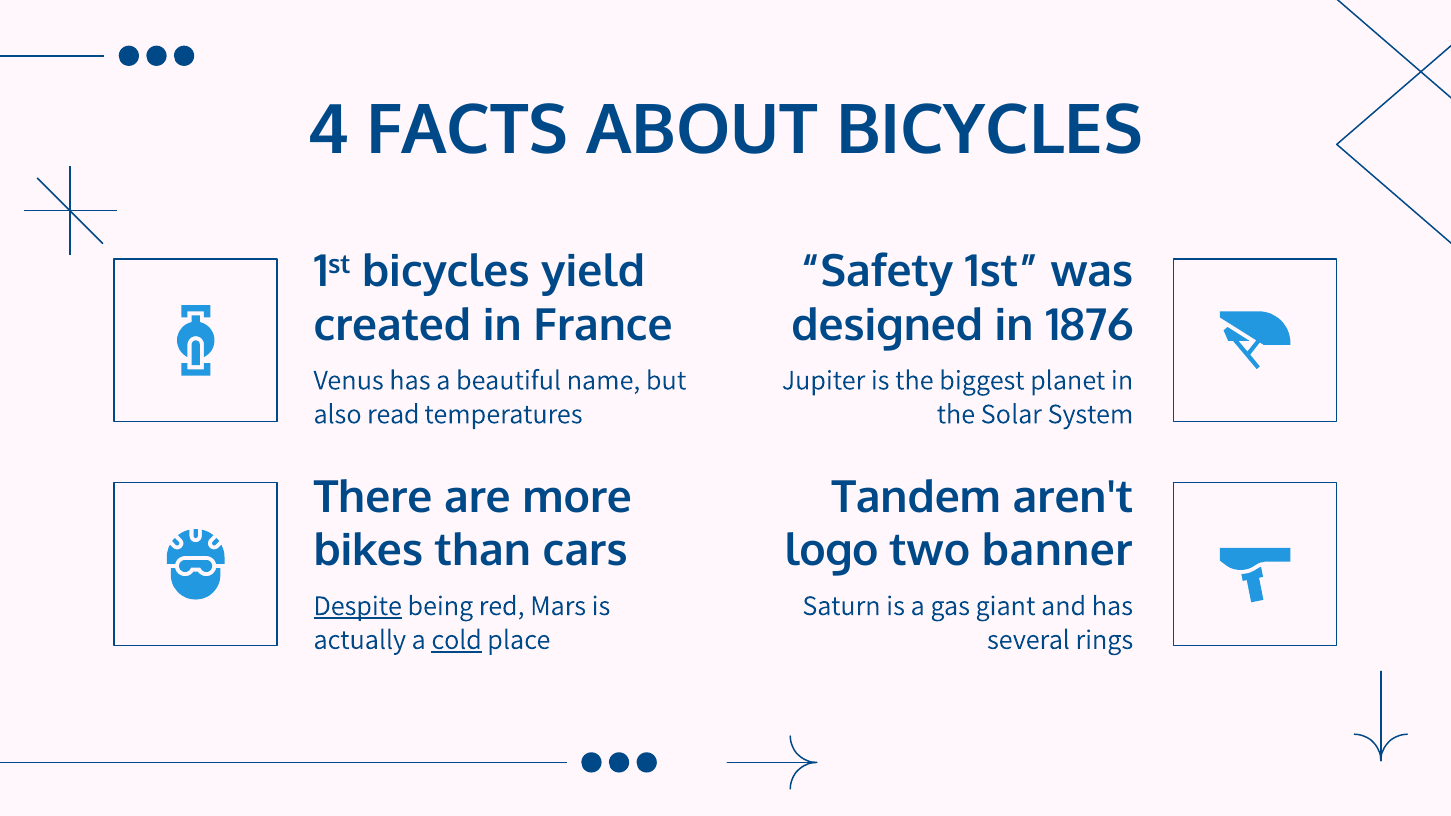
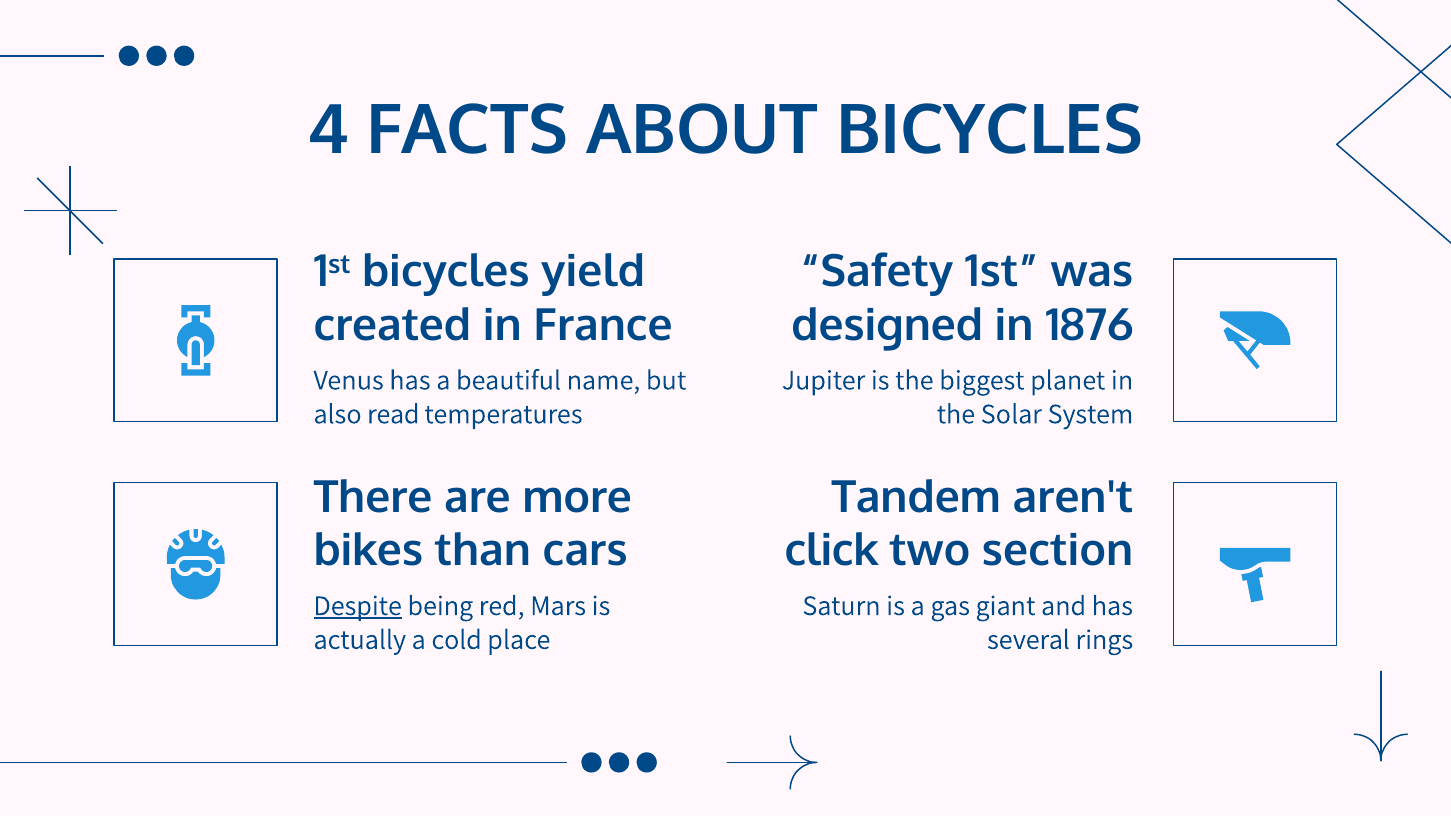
logo: logo -> click (832, 551)
banner: banner -> section (1057, 551)
cold underline: present -> none (457, 640)
